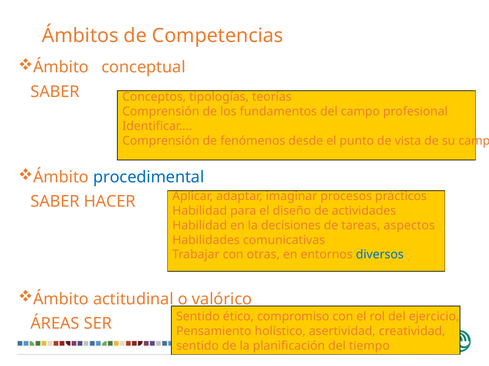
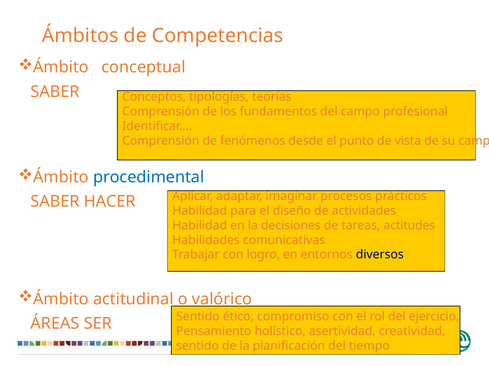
aspectos: aspectos -> actitudes (409, 226)
otras: otras -> logro (263, 255)
diversos colour: blue -> black (380, 255)
